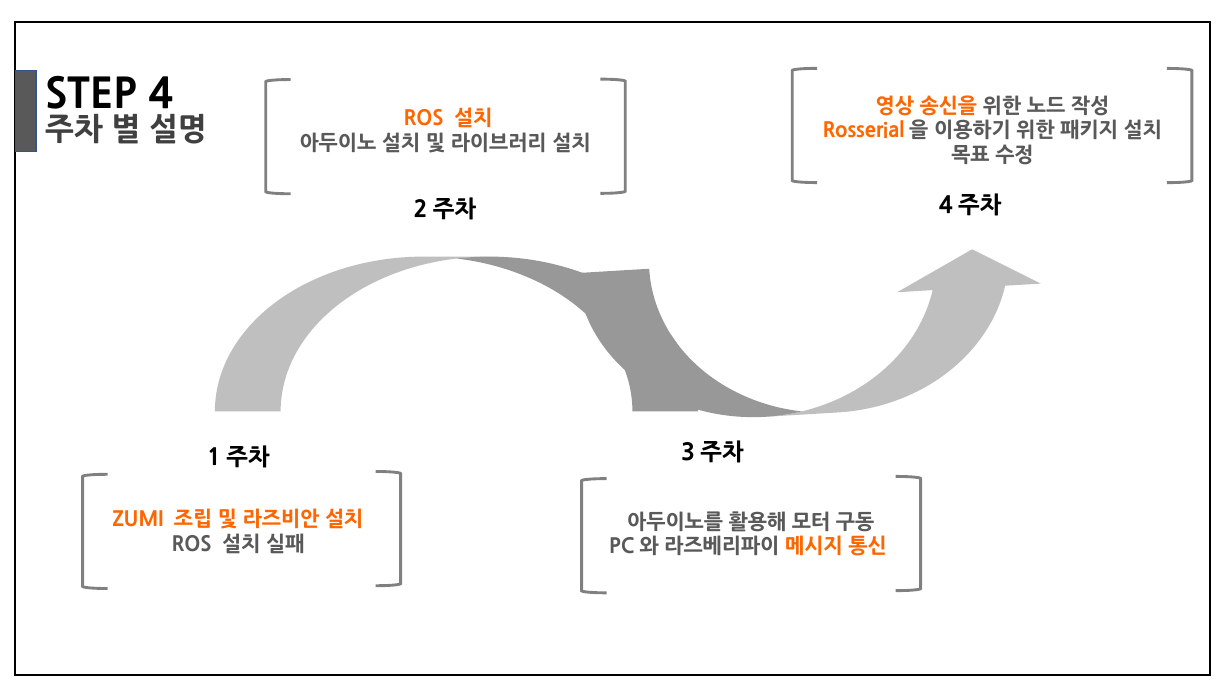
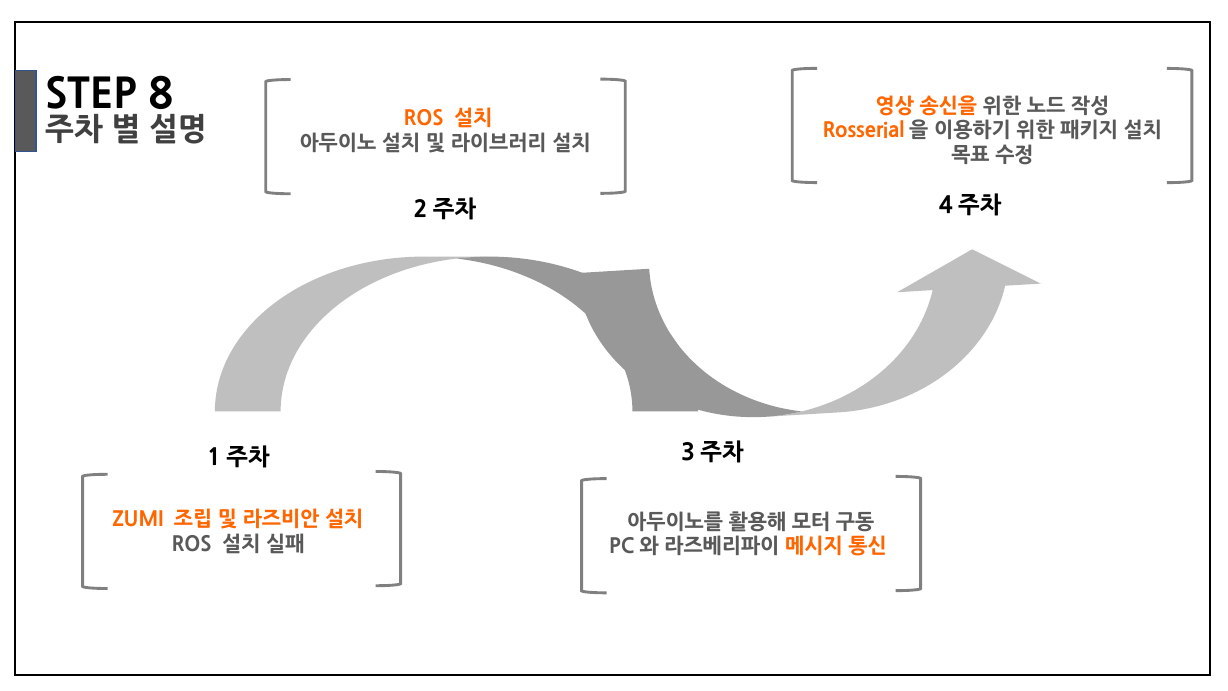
4: 4 -> 8 (161, 95)
